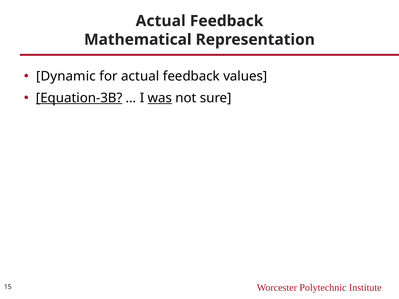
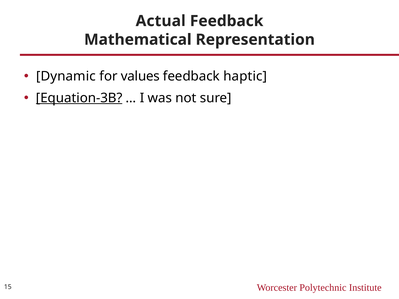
for actual: actual -> values (140, 76)
values: values -> haptic (245, 76)
was underline: present -> none (160, 98)
